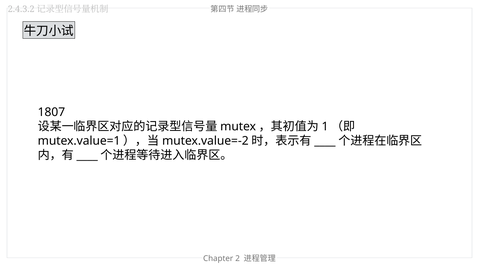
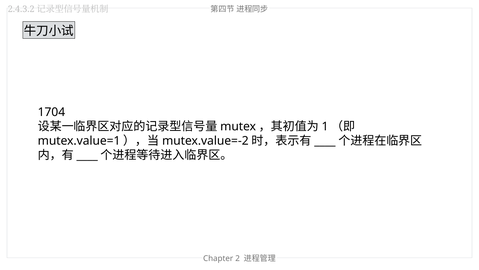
1807: 1807 -> 1704 (51, 112)
